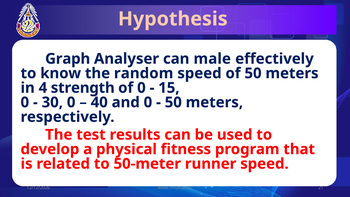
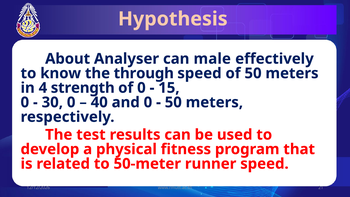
Graph: Graph -> About (68, 59)
random: random -> through (144, 73)
